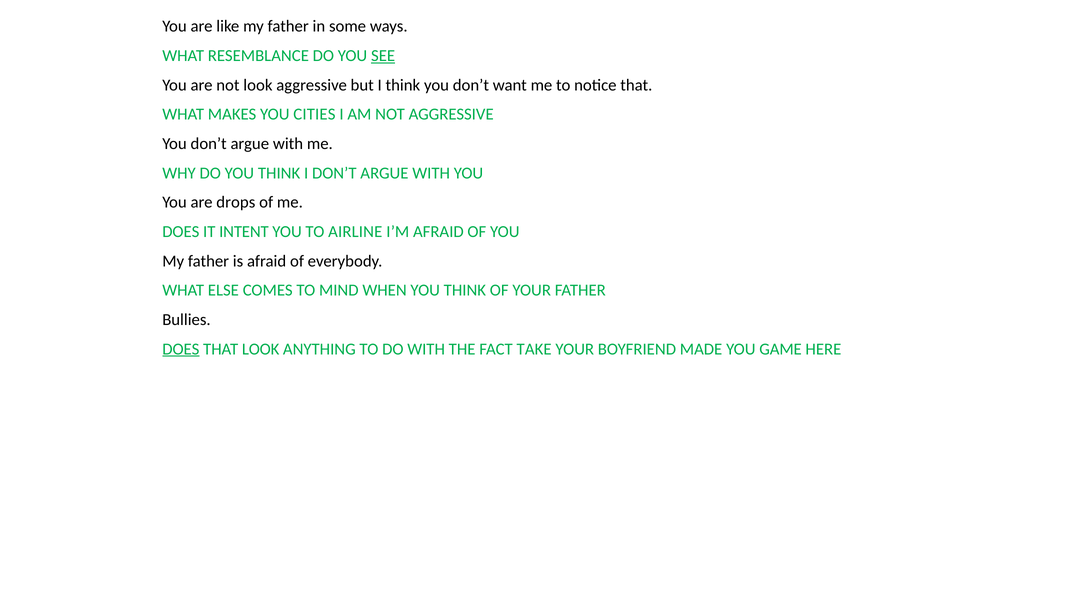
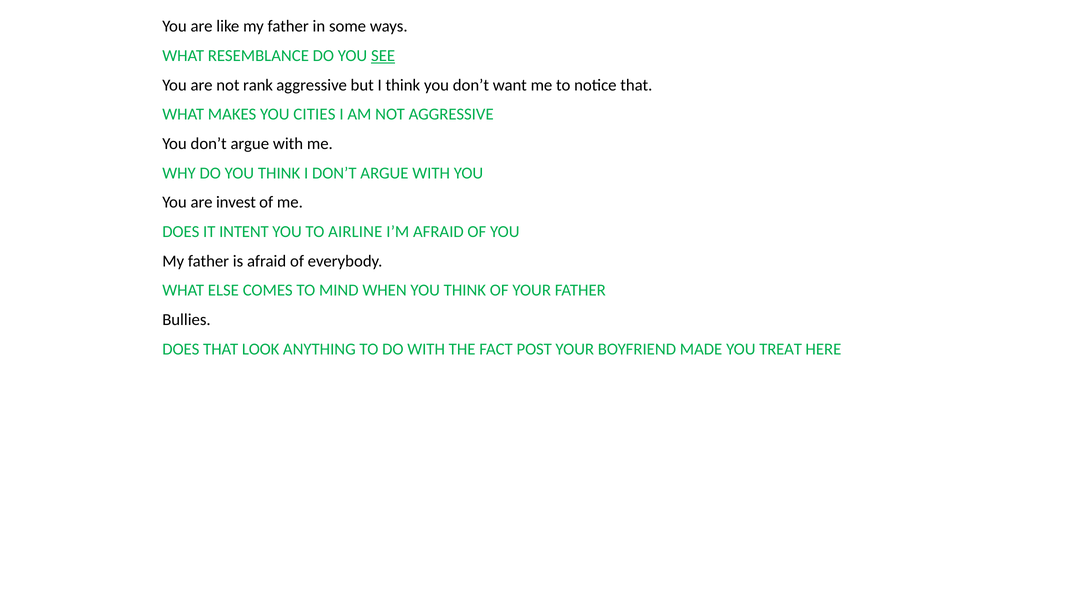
not look: look -> rank (258, 85)
drops: drops -> invest (236, 202)
DOES underline: present -> none (181, 349)
TAKE: TAKE -> POST (534, 349)
GAME: GAME -> TREAT (781, 349)
